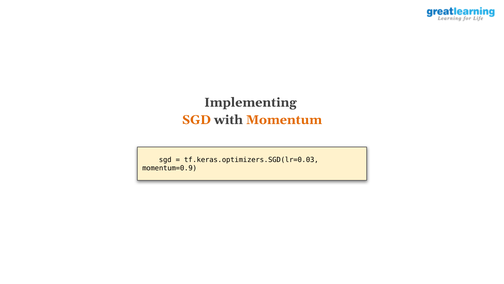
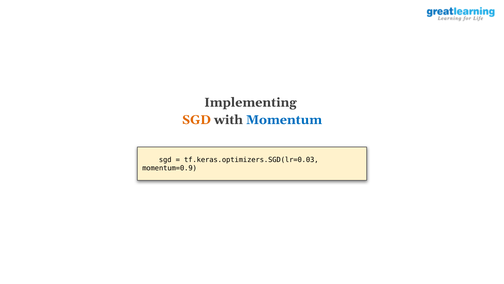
Momentum colour: orange -> blue (284, 120)
